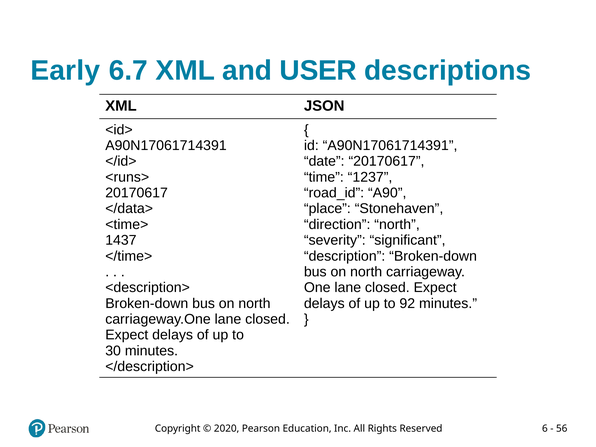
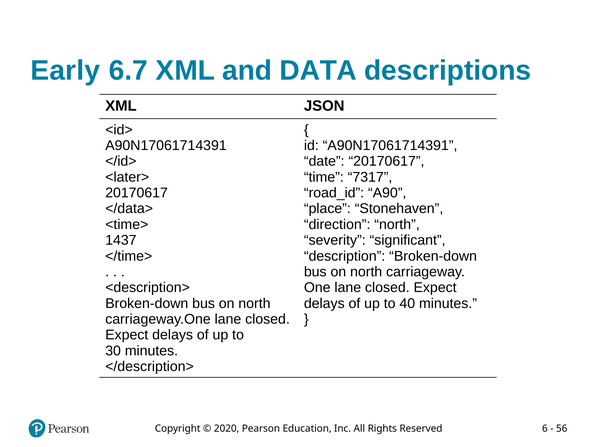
USER: USER -> DATA (318, 71)
<runs>: <runs> -> <later> (127, 177)
1237: 1237 -> 7317 (370, 177)
92: 92 -> 40 (407, 303)
